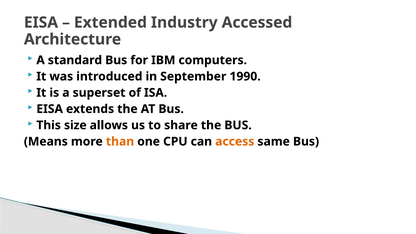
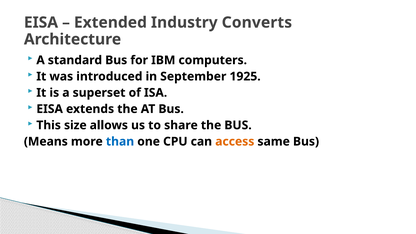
Accessed: Accessed -> Converts (257, 22)
1990: 1990 -> 1925 (245, 76)
than colour: orange -> blue (120, 142)
